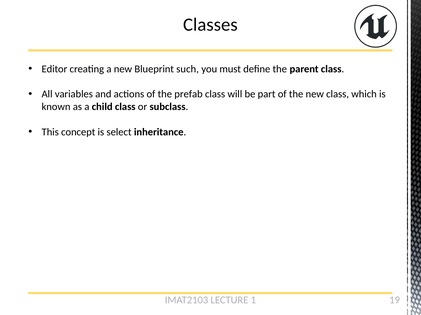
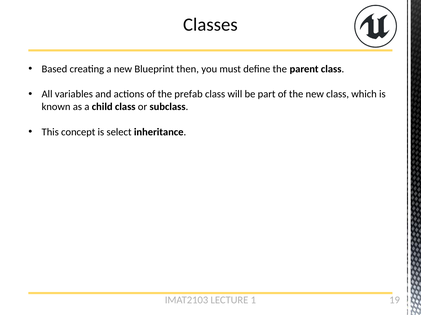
Editor: Editor -> Based (54, 69)
such: such -> then (188, 69)
